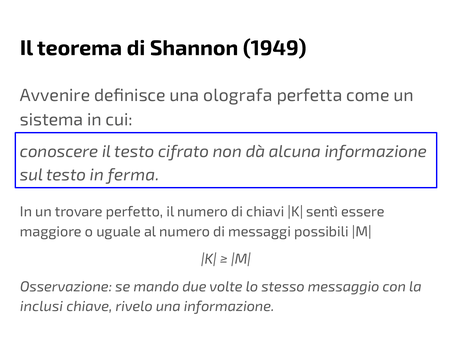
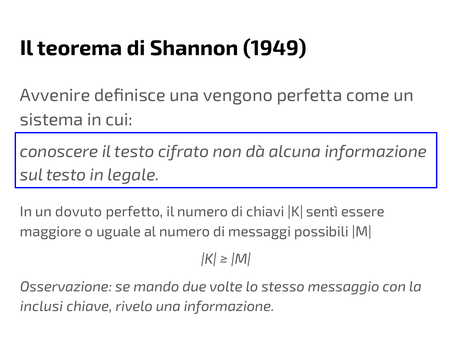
olografa: olografa -> vengono (238, 95)
ferma: ferma -> legale (134, 175)
trovare: trovare -> dovuto (79, 212)
